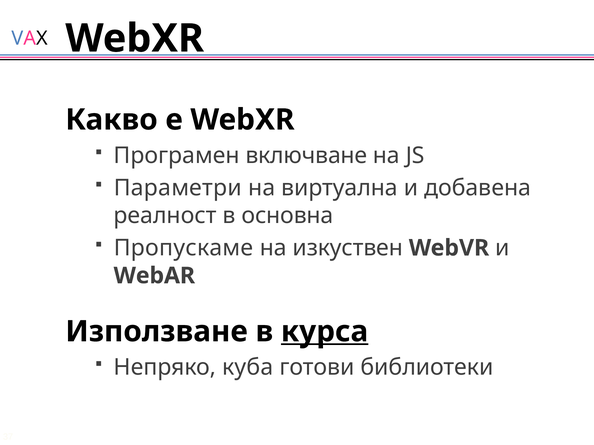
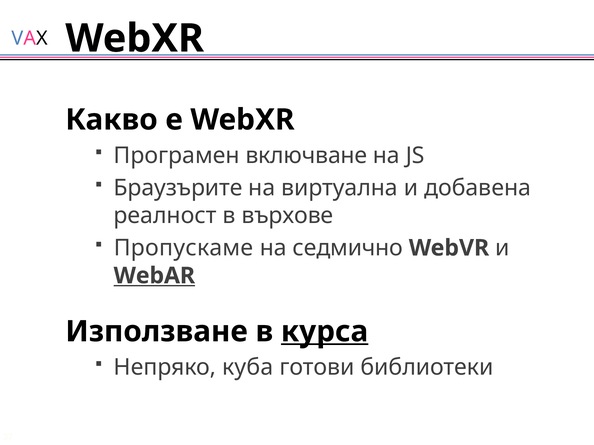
Параметри: Параметри -> Браузърите (178, 188)
основна: основна -> върхове (287, 216)
изкуствен: изкуствен -> седмично (348, 248)
WebAR underline: none -> present (154, 276)
